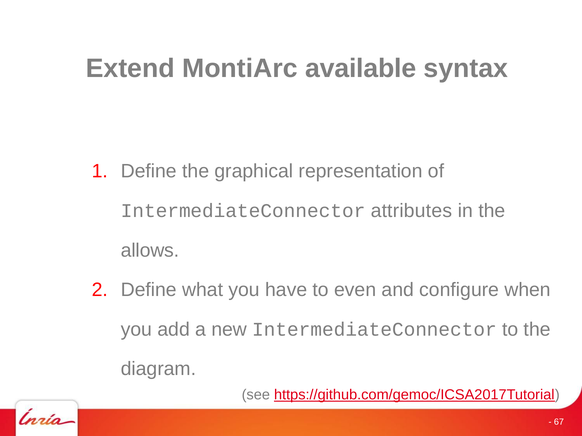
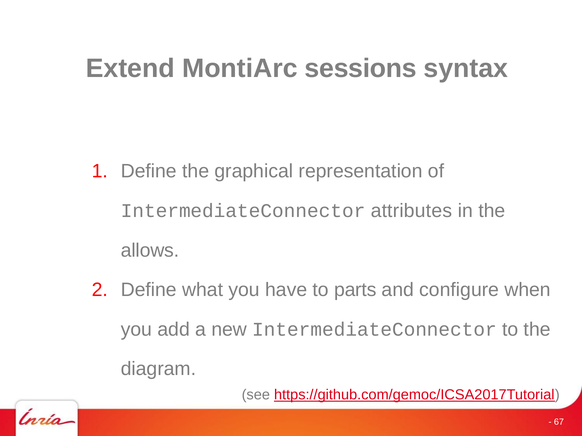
available: available -> sessions (361, 68)
even: even -> parts (355, 290)
